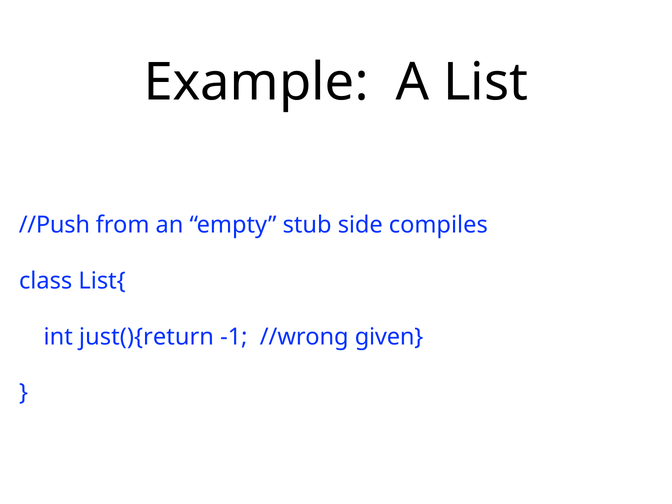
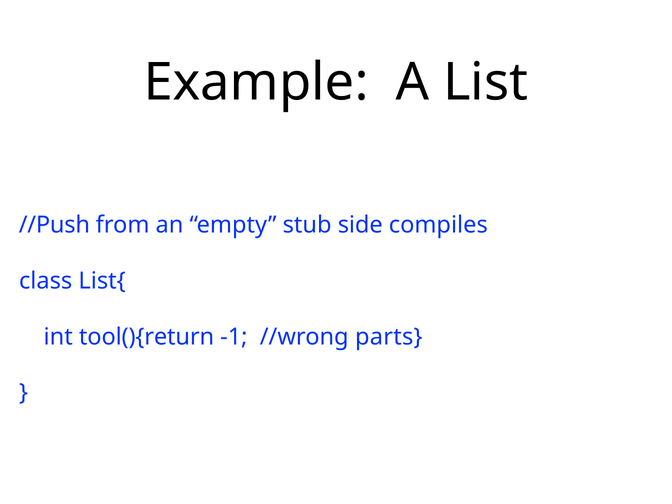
just(){return: just(){return -> tool(){return (147, 337)
given: given -> parts (389, 337)
